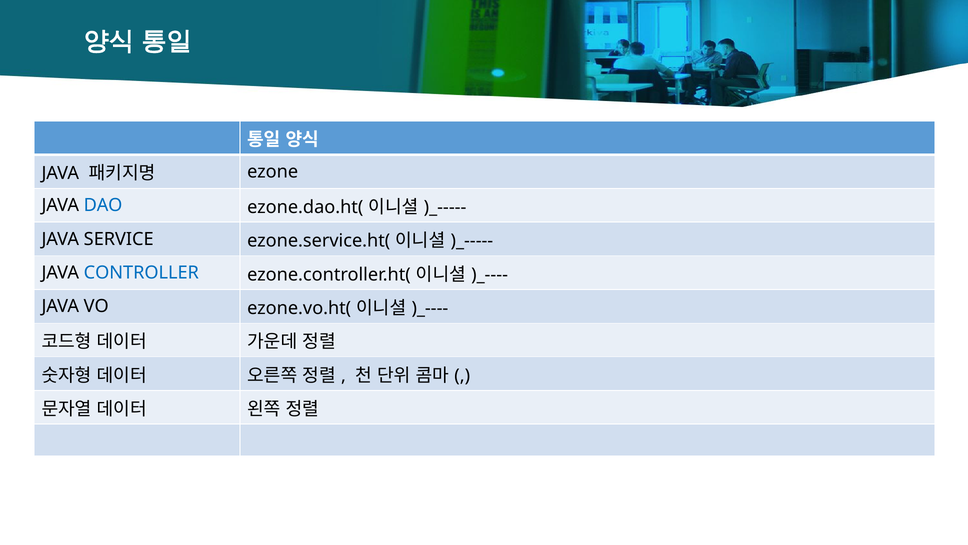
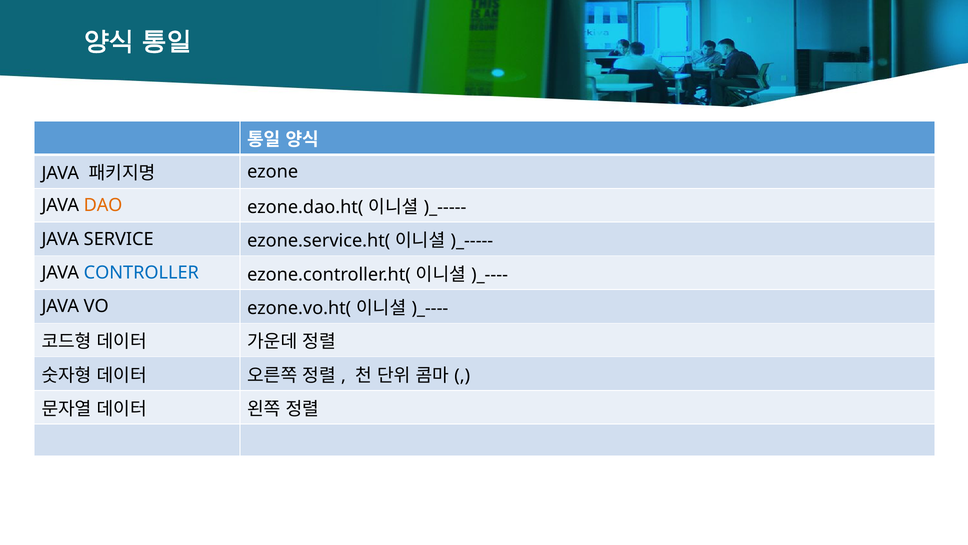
DAO colour: blue -> orange (103, 205)
